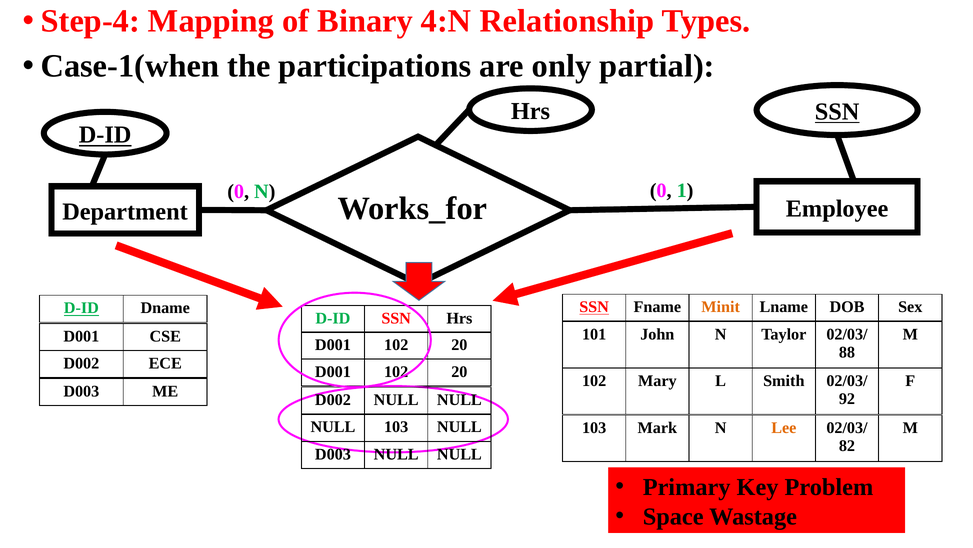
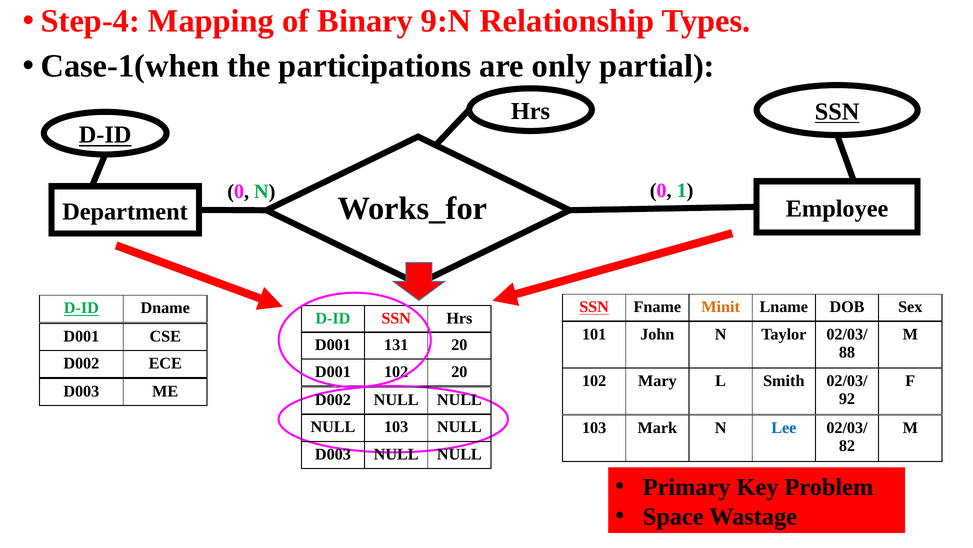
4:N: 4:N -> 9:N (446, 21)
102: 102 -> 131 (396, 344)
Lee colour: orange -> blue (784, 428)
